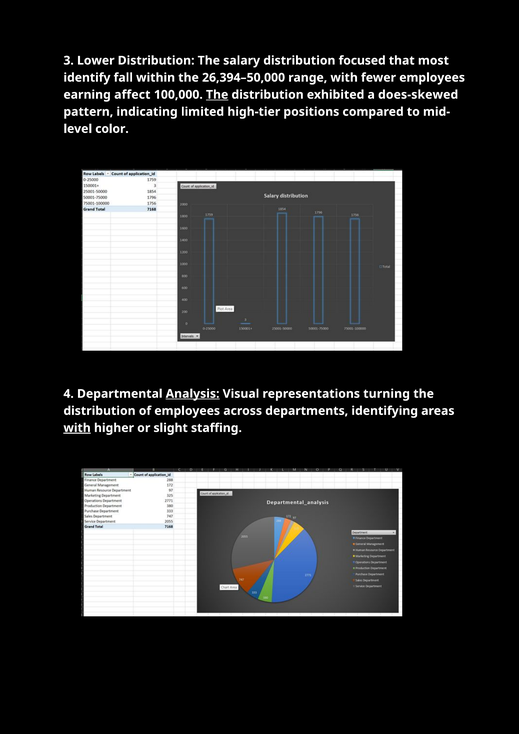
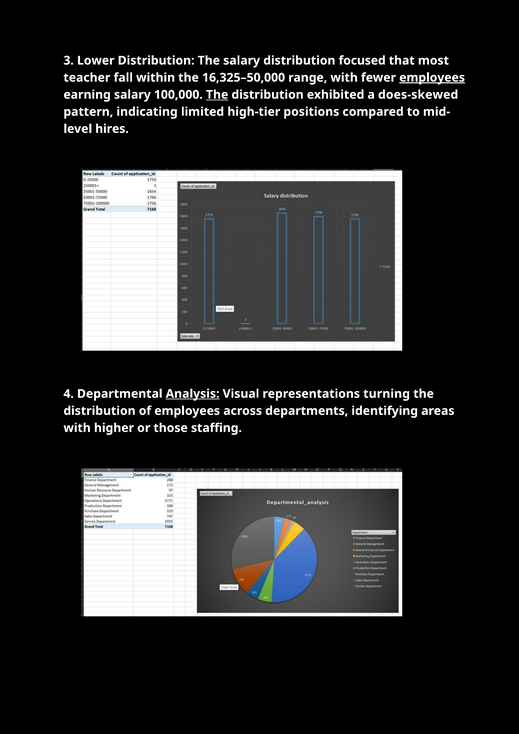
identify: identify -> teacher (87, 78)
26,394–50,000: 26,394–50,000 -> 16,325–50,000 (244, 78)
employees underline: none -> present (432, 78)
earning affect: affect -> salary (132, 95)
color: color -> hires (112, 129)
with underline: present -> none (77, 428)
slight: slight -> those (171, 428)
